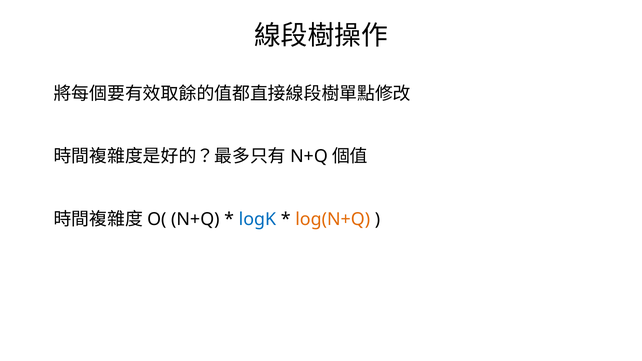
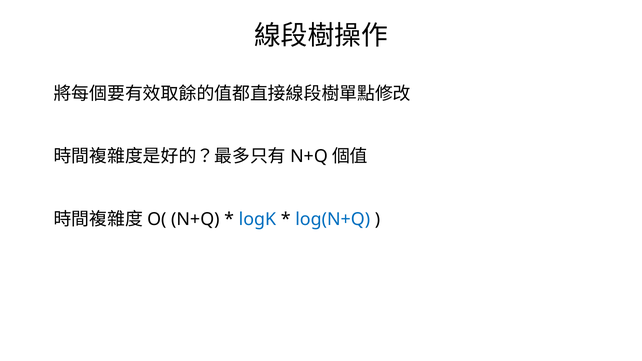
log(N+Q colour: orange -> blue (333, 219)
